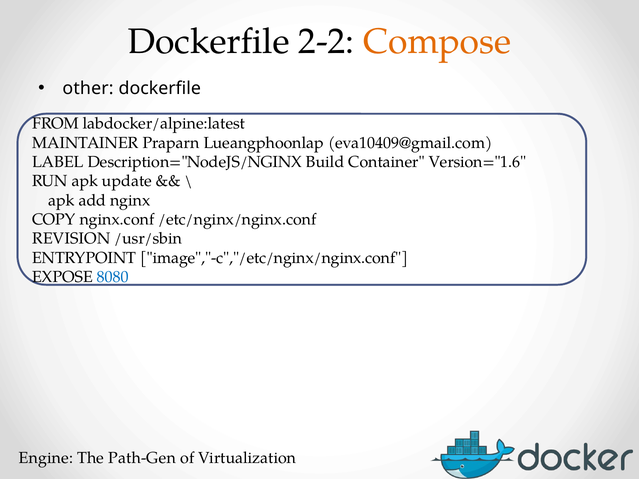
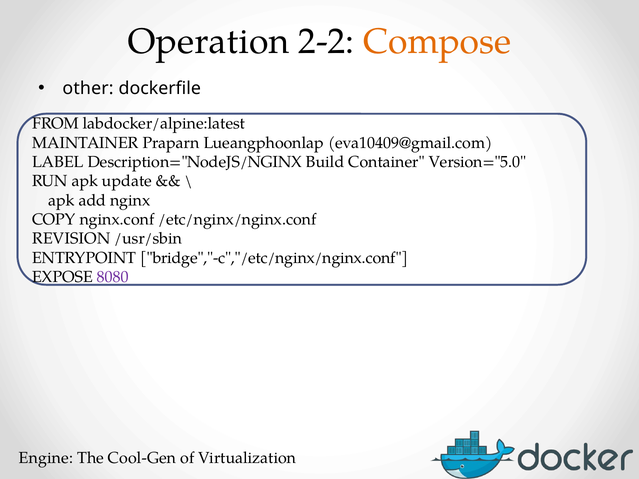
Dockerfile: Dockerfile -> Operation (209, 41)
Version="1.6: Version="1.6 -> Version="5.0 (477, 162)
image","-c","/etc/nginx/nginx.conf: image","-c","/etc/nginx/nginx.conf -> bridge","-c","/etc/nginx/nginx.conf (274, 258)
8080 colour: blue -> purple (113, 277)
Path-Gen: Path-Gen -> Cool-Gen (142, 458)
